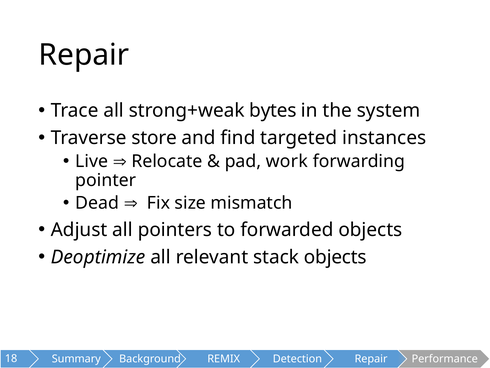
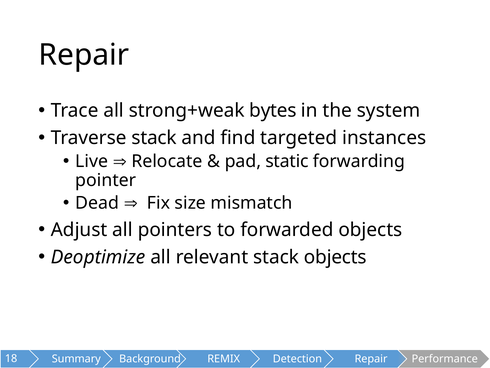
Traverse store: store -> stack (154, 138)
work: work -> static (287, 161)
